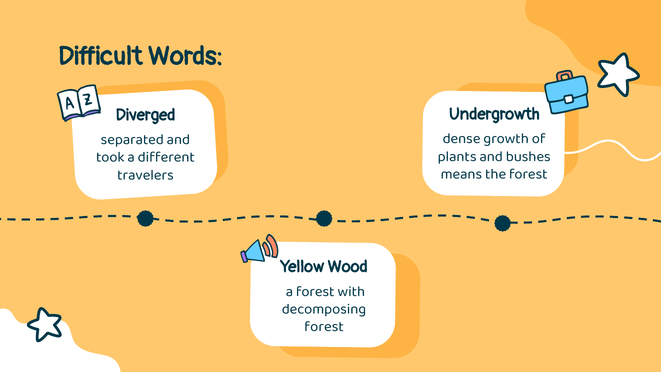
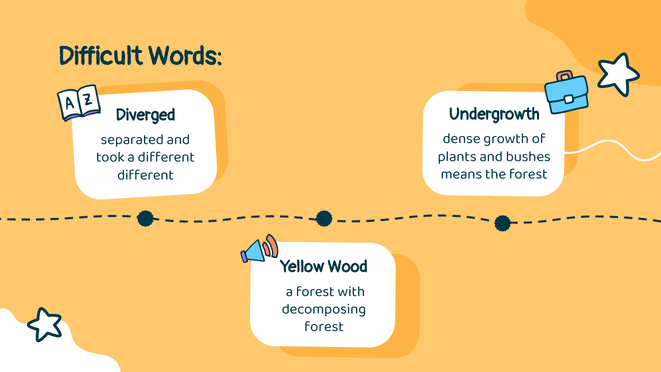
travelers: travelers -> different (145, 175)
